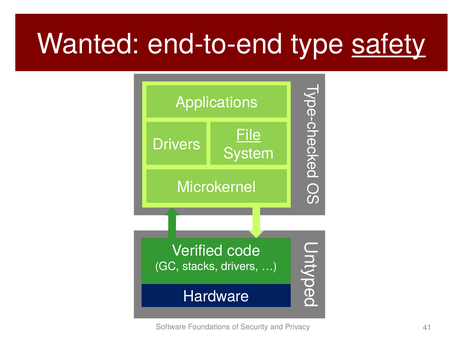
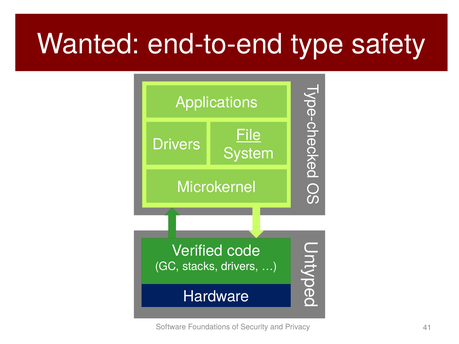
safety underline: present -> none (389, 44)
